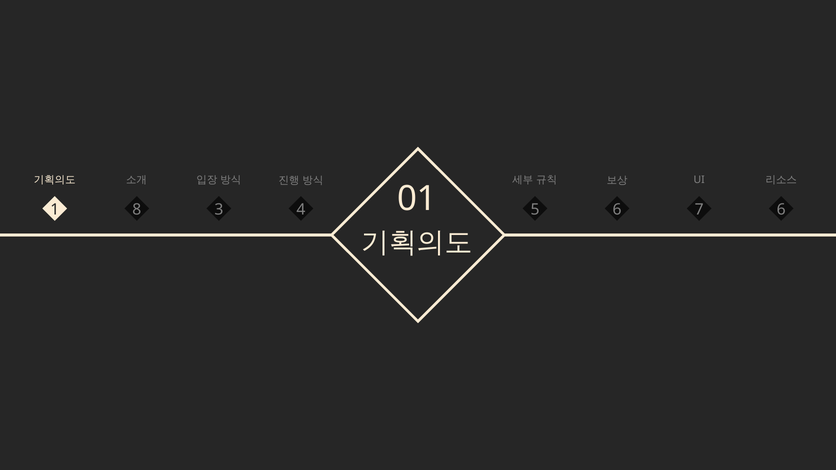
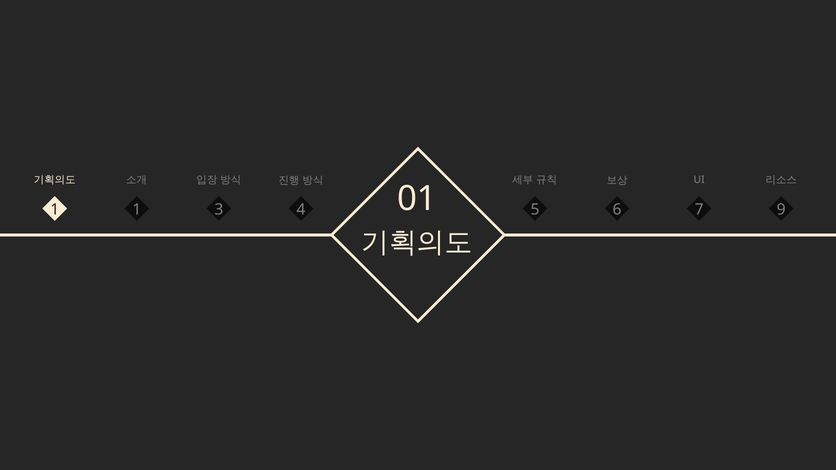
1 8: 8 -> 1 (137, 210)
4 6: 6 -> 9 (781, 210)
